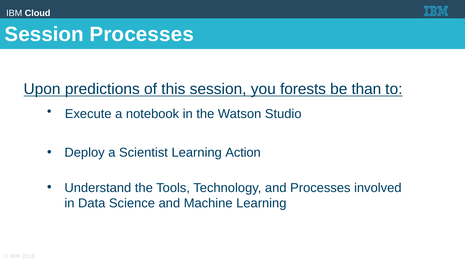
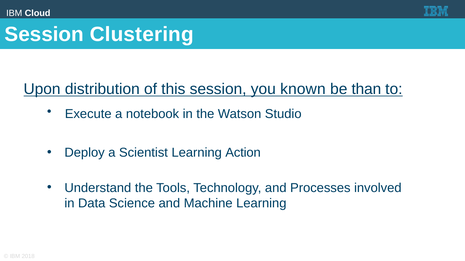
Session Processes: Processes -> Clustering (142, 35)
predictions: predictions -> distribution (102, 89)
forests: forests -> known (303, 89)
